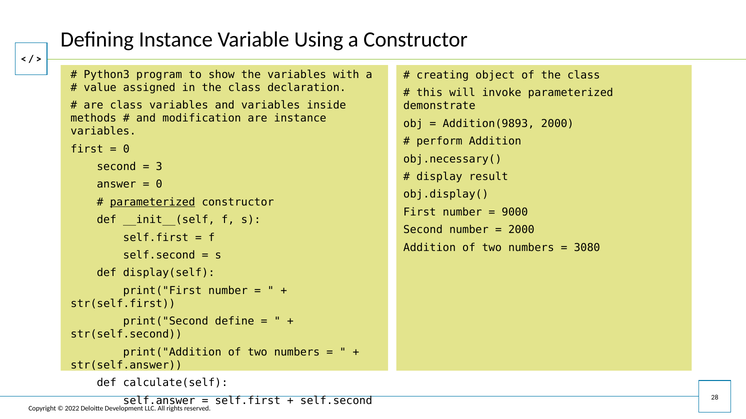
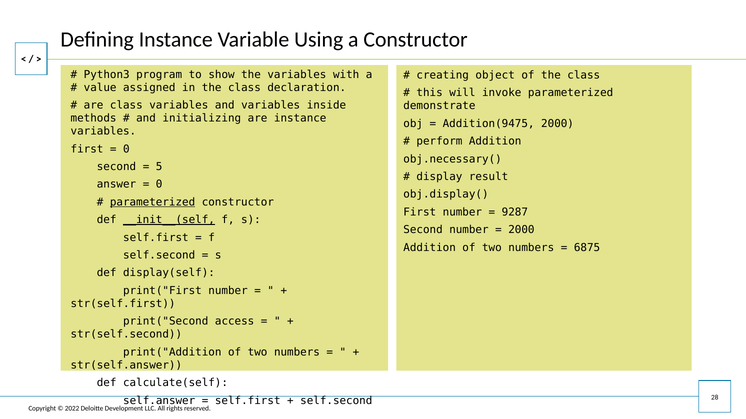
modification: modification -> initializing (202, 118)
Addition(9893: Addition(9893 -> Addition(9475 (489, 124)
3: 3 -> 5 (159, 167)
9000: 9000 -> 9287 (515, 212)
__init__(self underline: none -> present (169, 220)
3080: 3080 -> 6875 (587, 248)
define: define -> access (235, 322)
